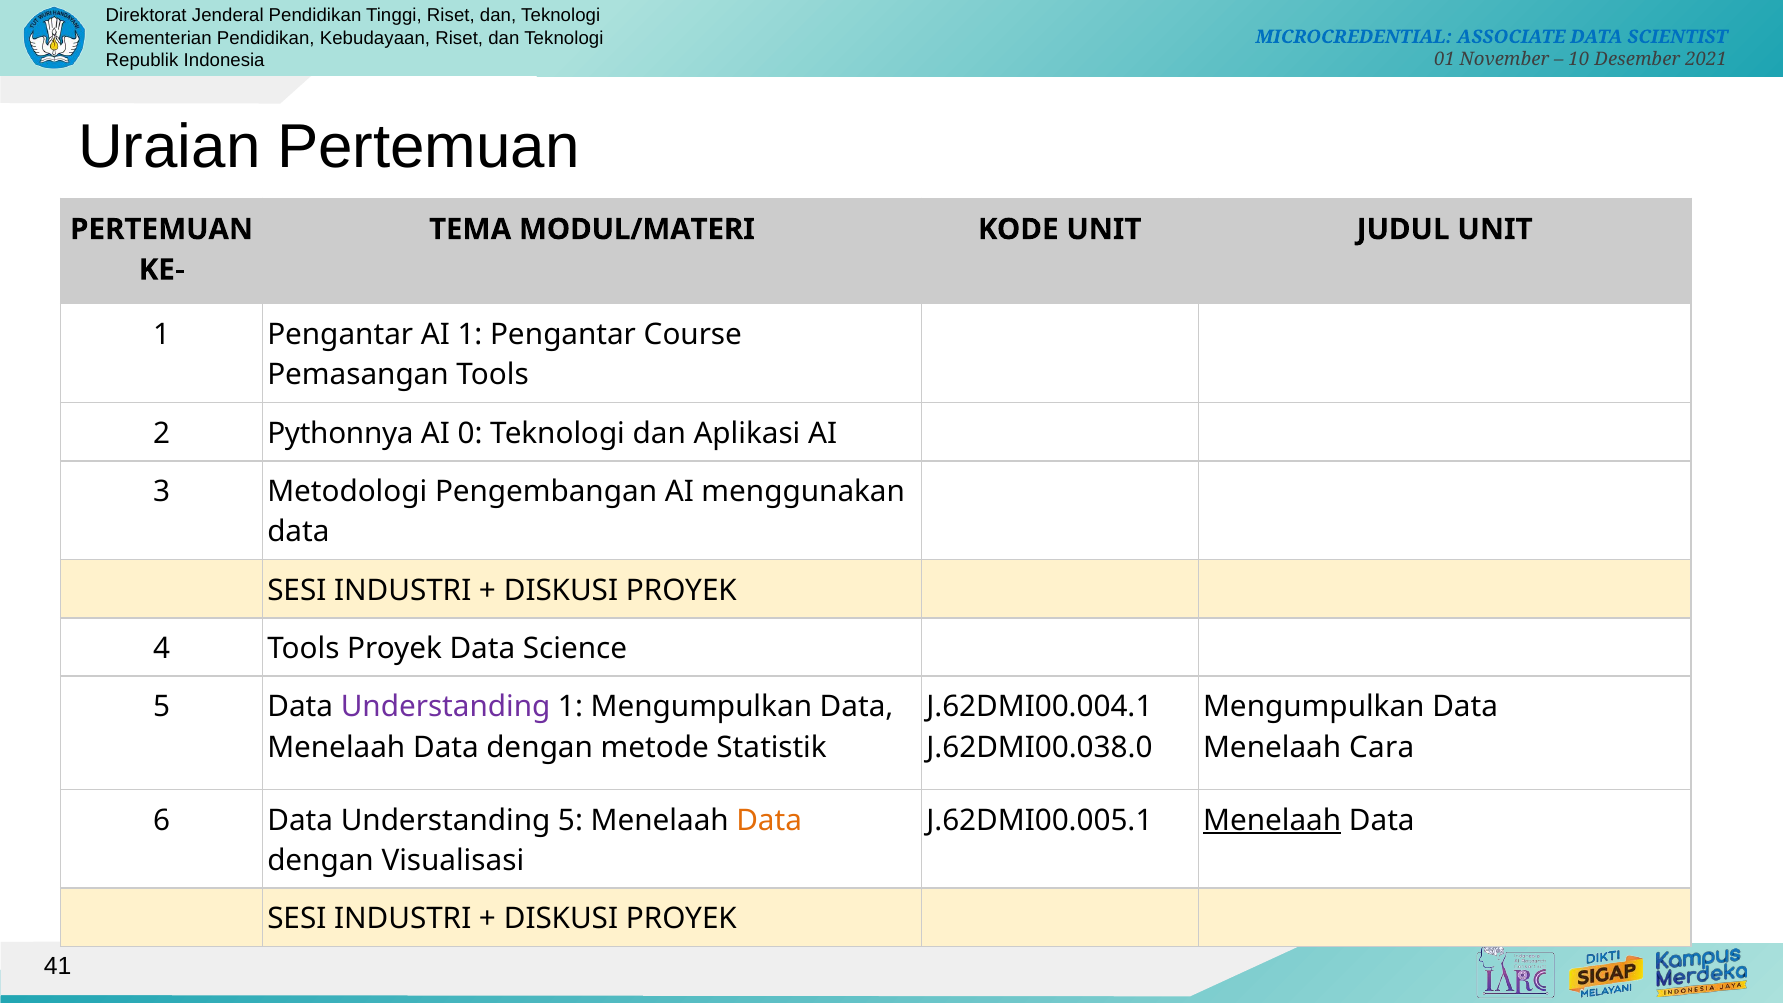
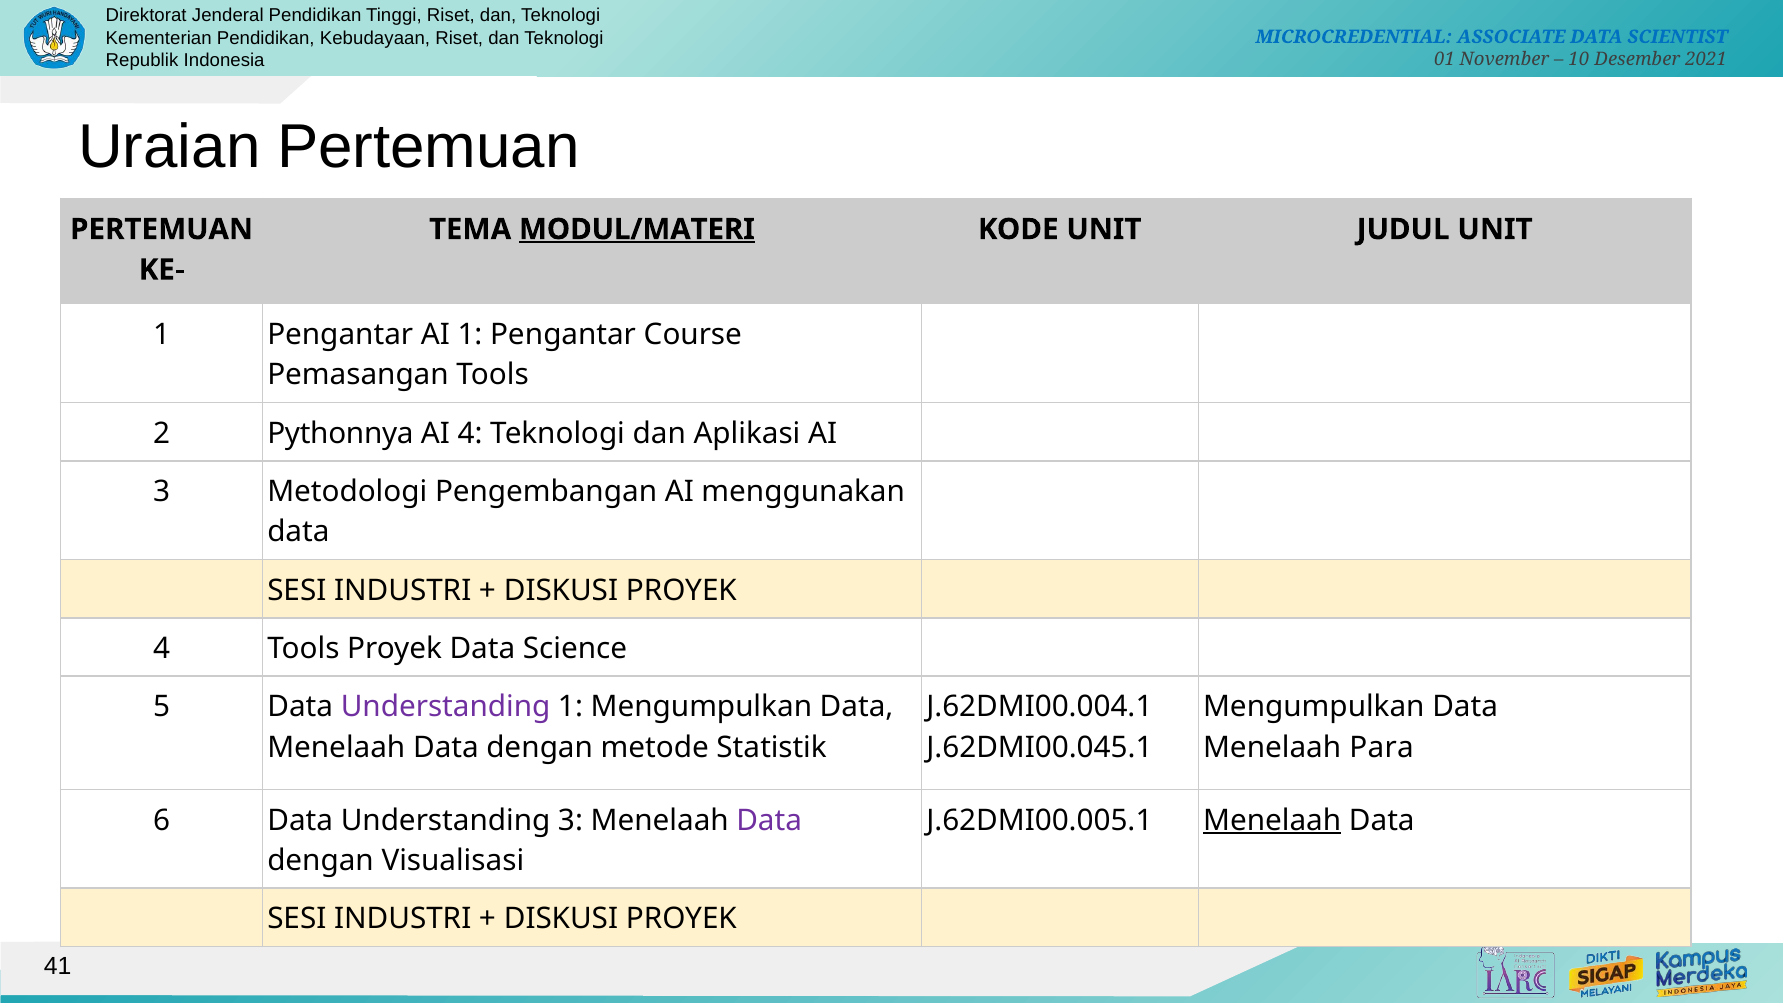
MODUL/MATERI underline: none -> present (637, 229)
AI 0: 0 -> 4 (470, 433)
J.62DMI00.038.0: J.62DMI00.038.0 -> J.62DMI00.045.1 (1039, 748)
Cara: Cara -> Para (1382, 748)
Understanding 5: 5 -> 3 (570, 820)
Data colour: orange -> purple (769, 820)
